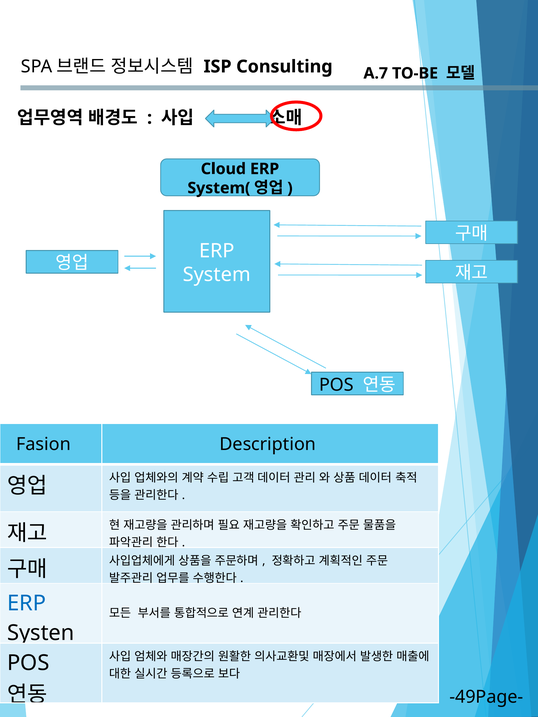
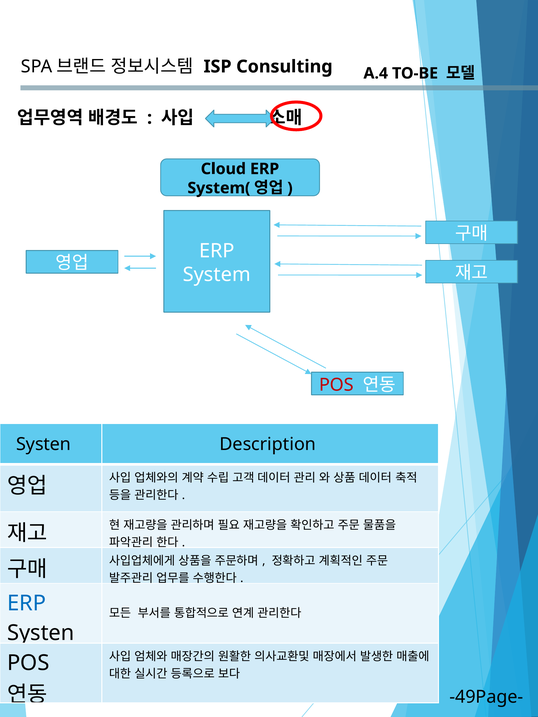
A.7: A.7 -> A.4 (376, 73)
POS colour: black -> red (336, 385)
Fasion: Fasion -> Systen (44, 444)
